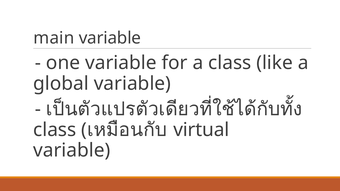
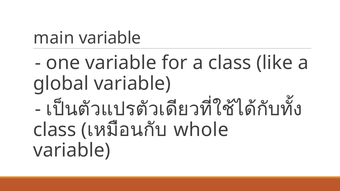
virtual: virtual -> whole (201, 130)
